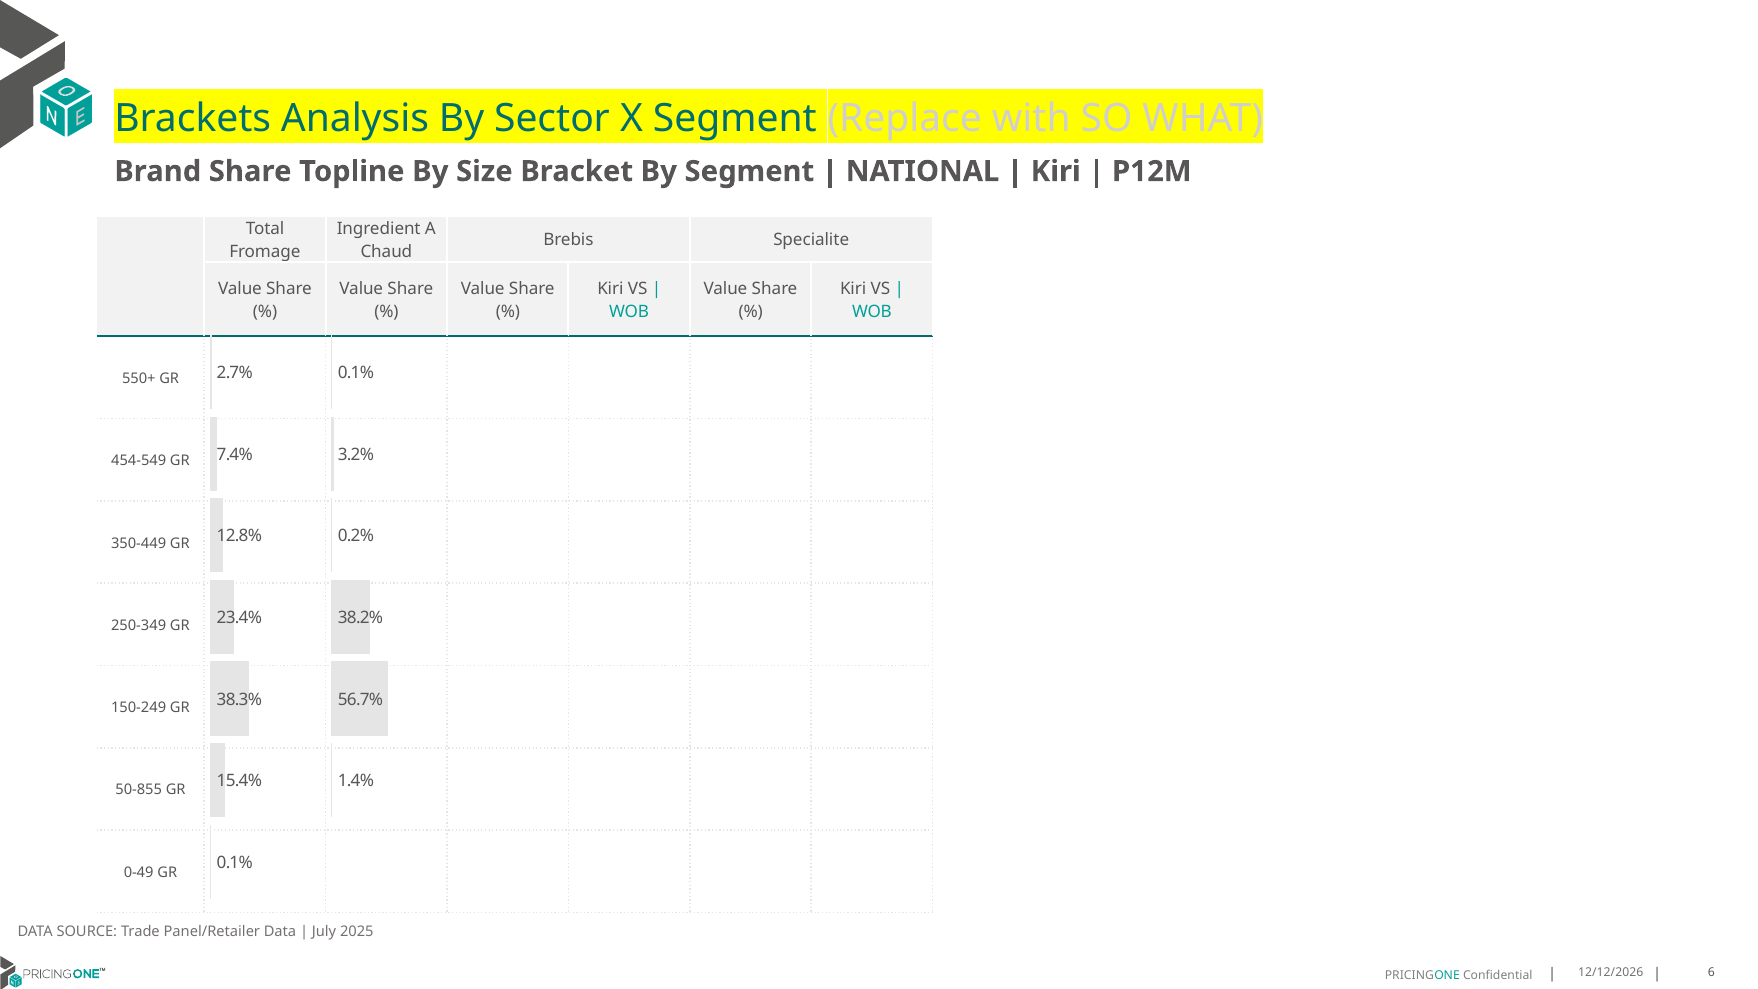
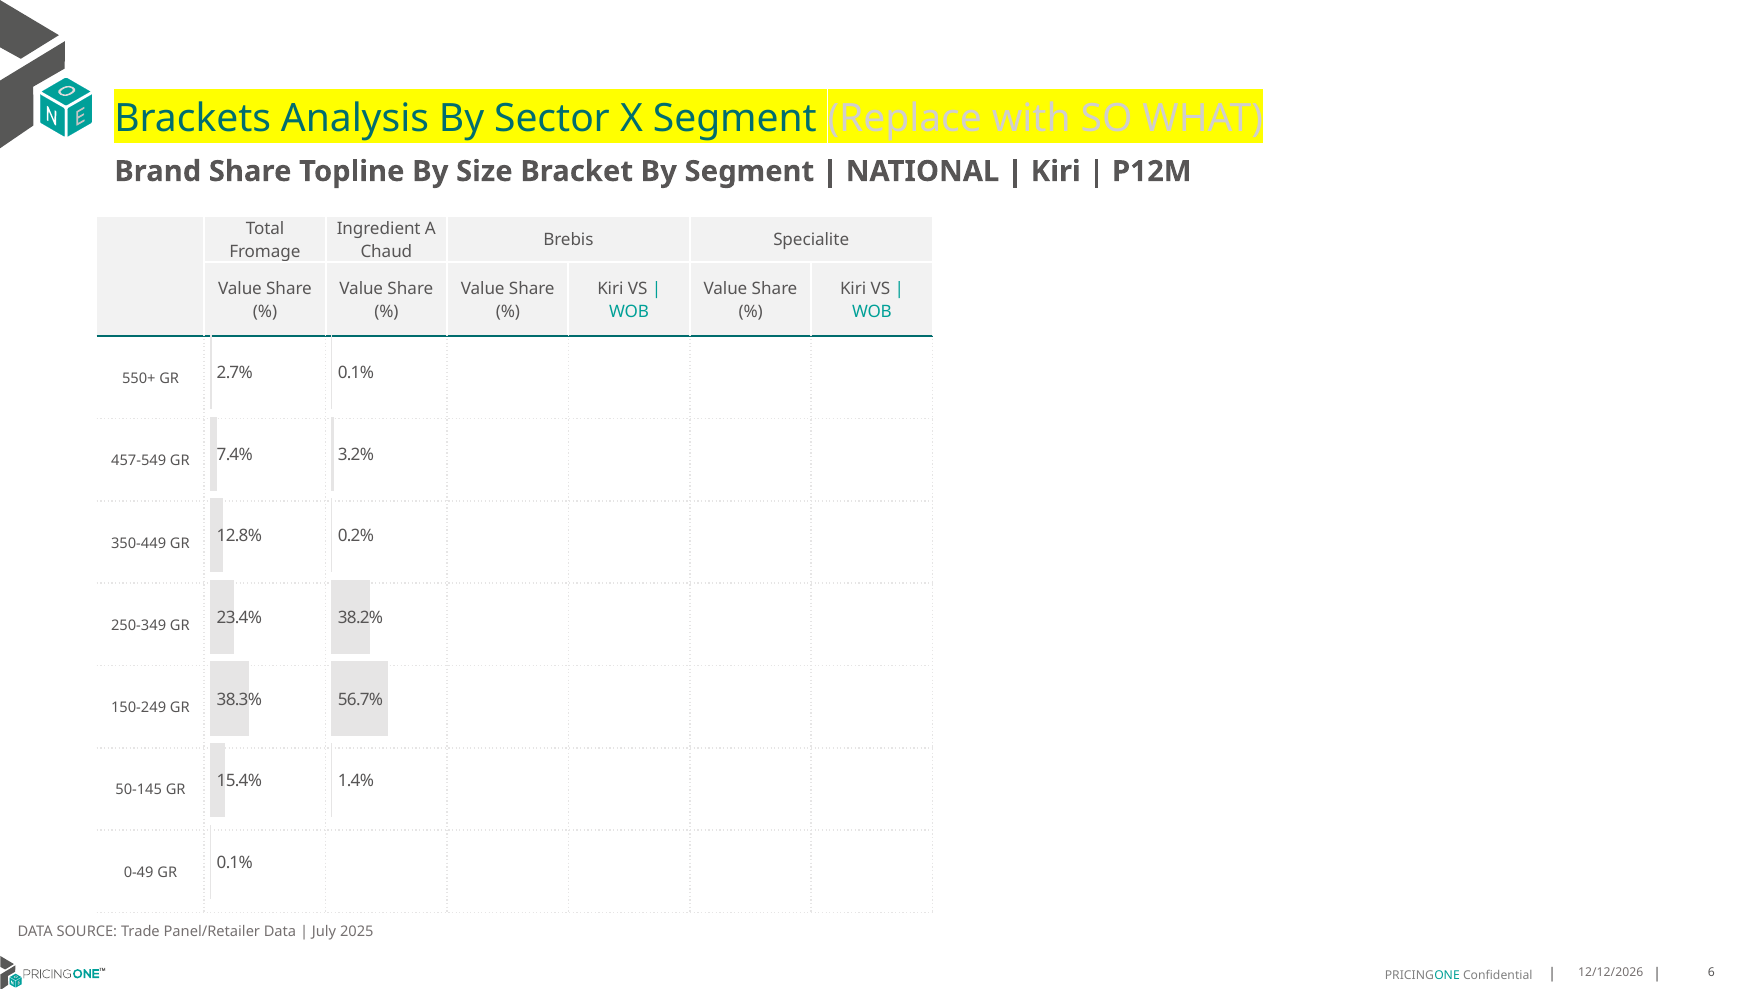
454-549: 454-549 -> 457-549 (139, 461)
50-855: 50-855 -> 50-145 (139, 790)
